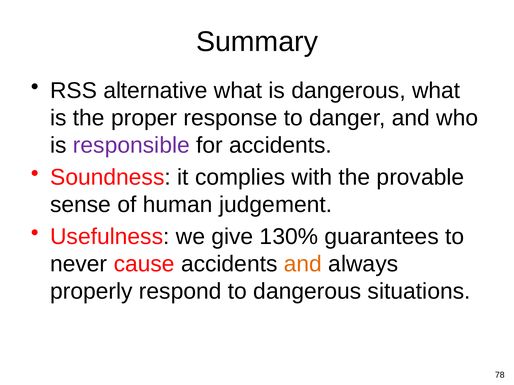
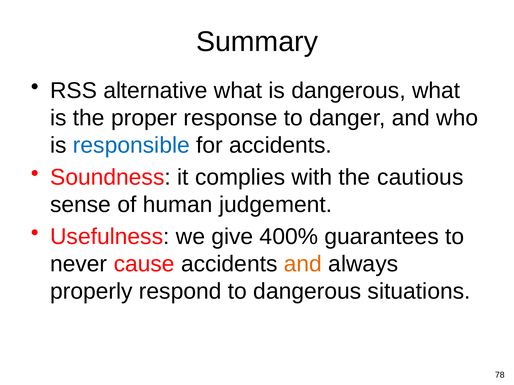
responsible colour: purple -> blue (131, 146)
provable: provable -> cautious (420, 178)
130%: 130% -> 400% (289, 237)
